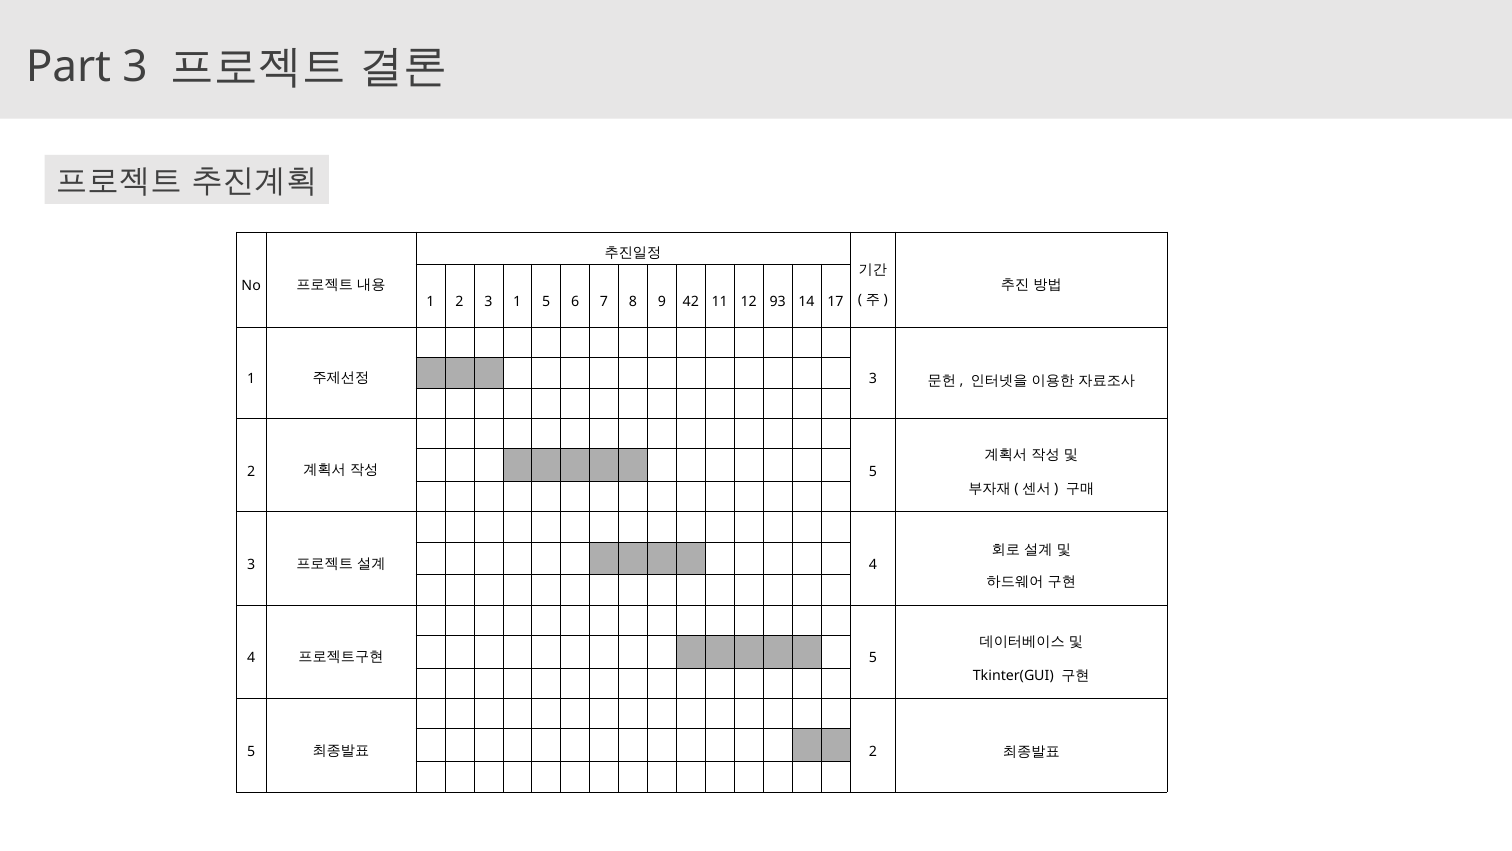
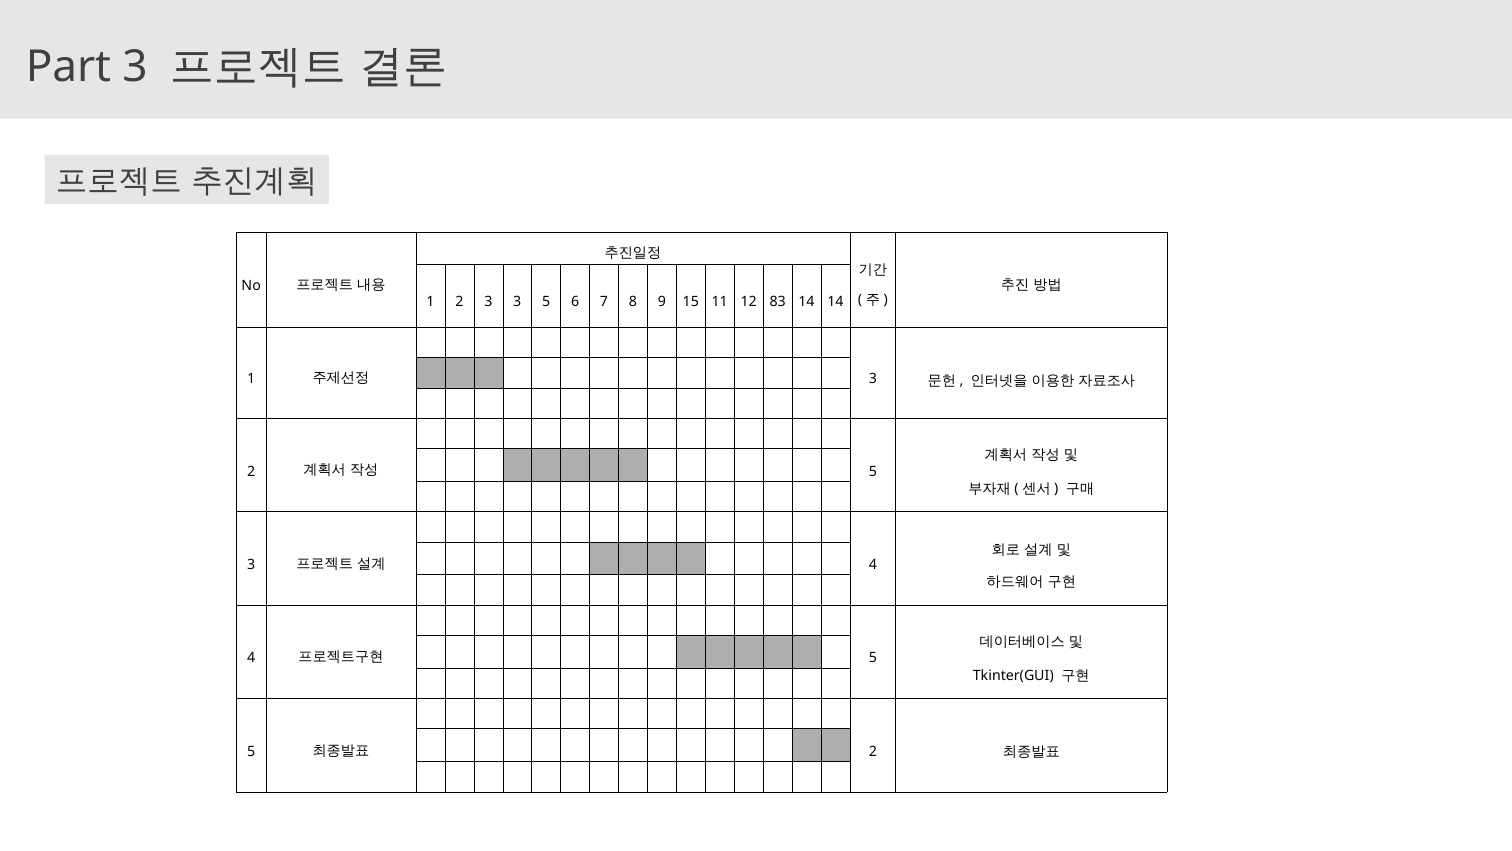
3 1: 1 -> 3 (517, 302)
42: 42 -> 15 (691, 302)
93: 93 -> 83 (778, 302)
14 17: 17 -> 14 (835, 302)
